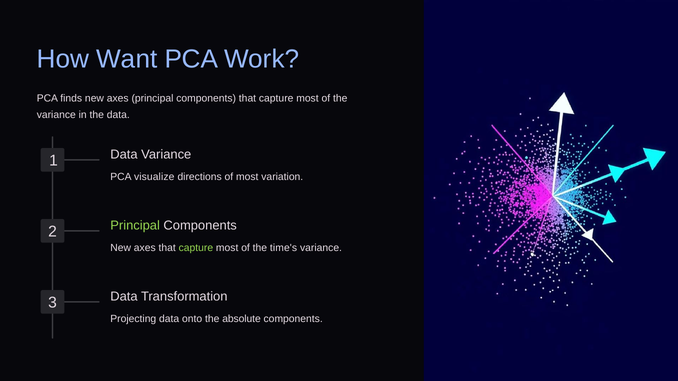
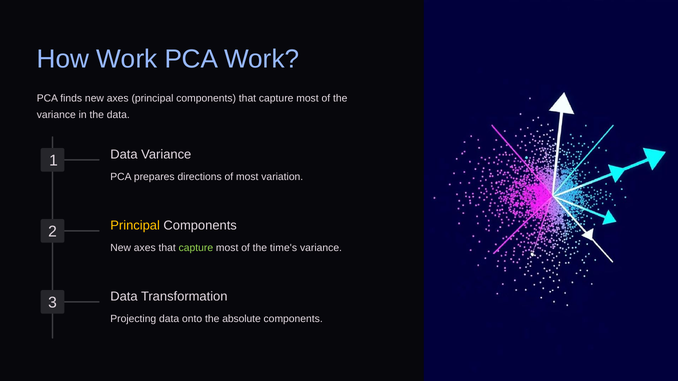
How Want: Want -> Work (127, 59)
visualize: visualize -> prepares (154, 177)
Principal colour: light green -> yellow (135, 226)
